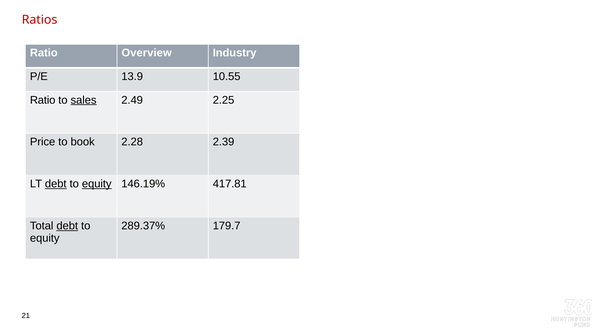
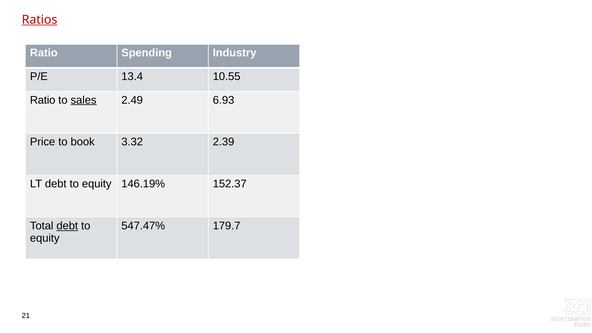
Ratios underline: none -> present (40, 20)
Overview: Overview -> Spending (147, 53)
13.9: 13.9 -> 13.4 (132, 76)
2.25: 2.25 -> 6.93 (224, 100)
2.28: 2.28 -> 3.32 (132, 142)
debt underline: present -> none (56, 184)
equity underline: present -> none (97, 184)
417.81: 417.81 -> 152.37 (230, 184)
289.37%: 289.37% -> 547.47% (143, 226)
